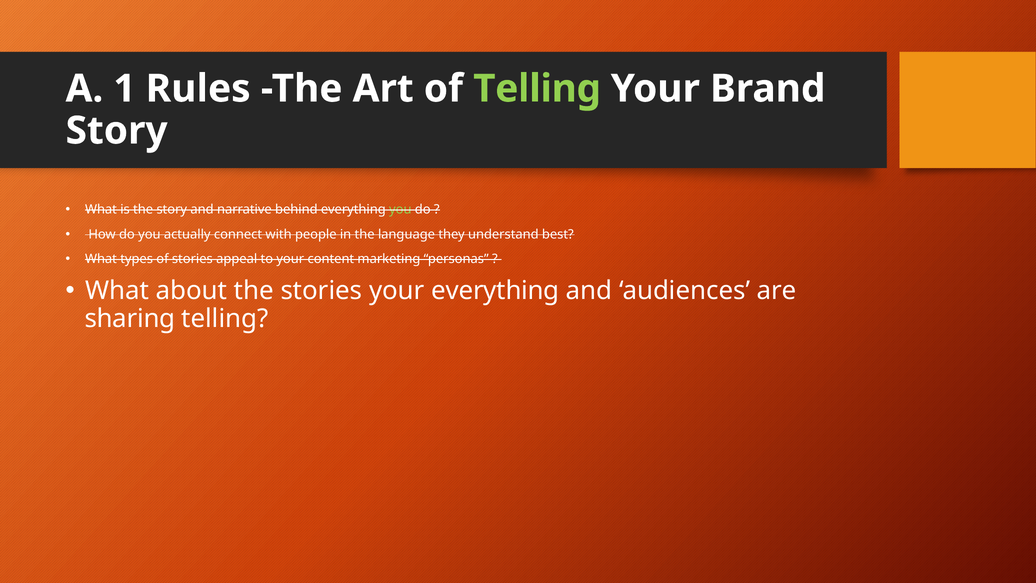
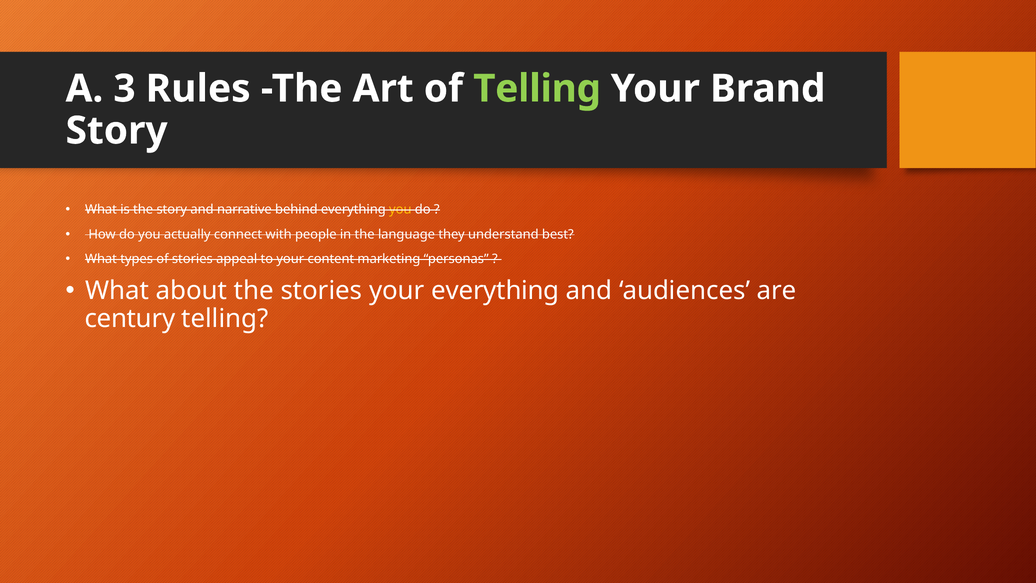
1: 1 -> 3 (124, 89)
you colour: light green -> yellow (400, 209)
sharing: sharing -> century (130, 319)
